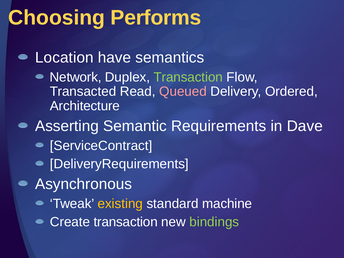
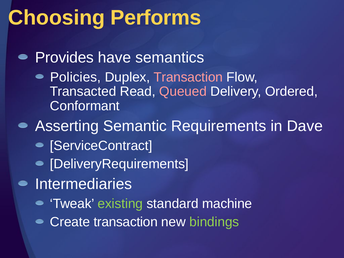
Location: Location -> Provides (64, 58)
Network: Network -> Policies (75, 77)
Transaction colour: light green -> pink (188, 77)
Architecture: Architecture -> Conformant (85, 106)
Asynchronous: Asynchronous -> Intermediaries (84, 184)
existing colour: yellow -> light green (120, 204)
